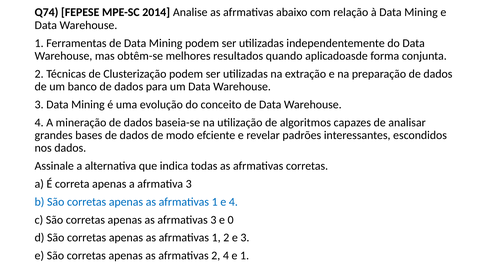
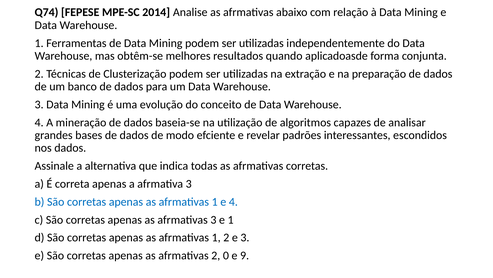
e 0: 0 -> 1 (231, 219)
2 4: 4 -> 0 (226, 255)
e 1: 1 -> 9 (245, 255)
